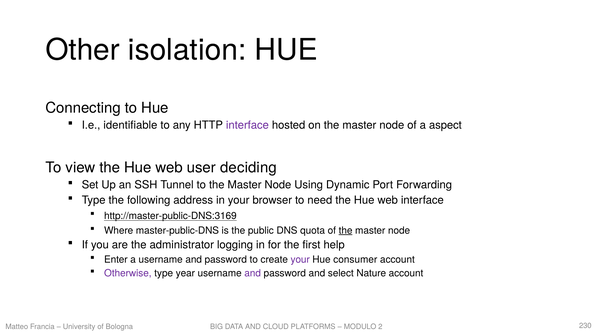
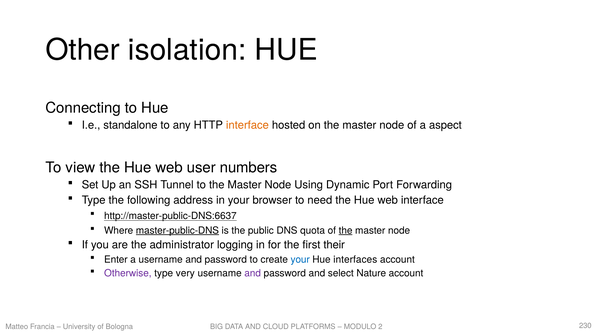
identifiable: identifiable -> standalone (130, 125)
interface colour: purple -> orange (247, 125)
deciding: deciding -> numbers (249, 168)
http://master-public-DNS:3169: http://master-public-DNS:3169 -> http://master-public-DNS:6637 (170, 216)
master-public-DNS underline: none -> present (177, 231)
help: help -> their (334, 245)
your colour: purple -> blue (300, 260)
consumer: consumer -> interfaces (355, 260)
year: year -> very (185, 273)
